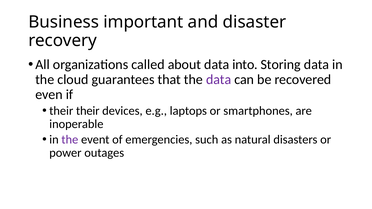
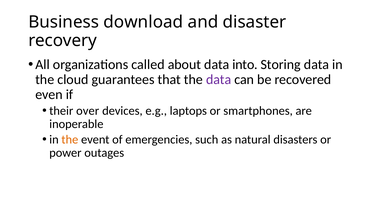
important: important -> download (143, 22)
their their: their -> over (88, 111)
the colour: purple -> orange (70, 140)
